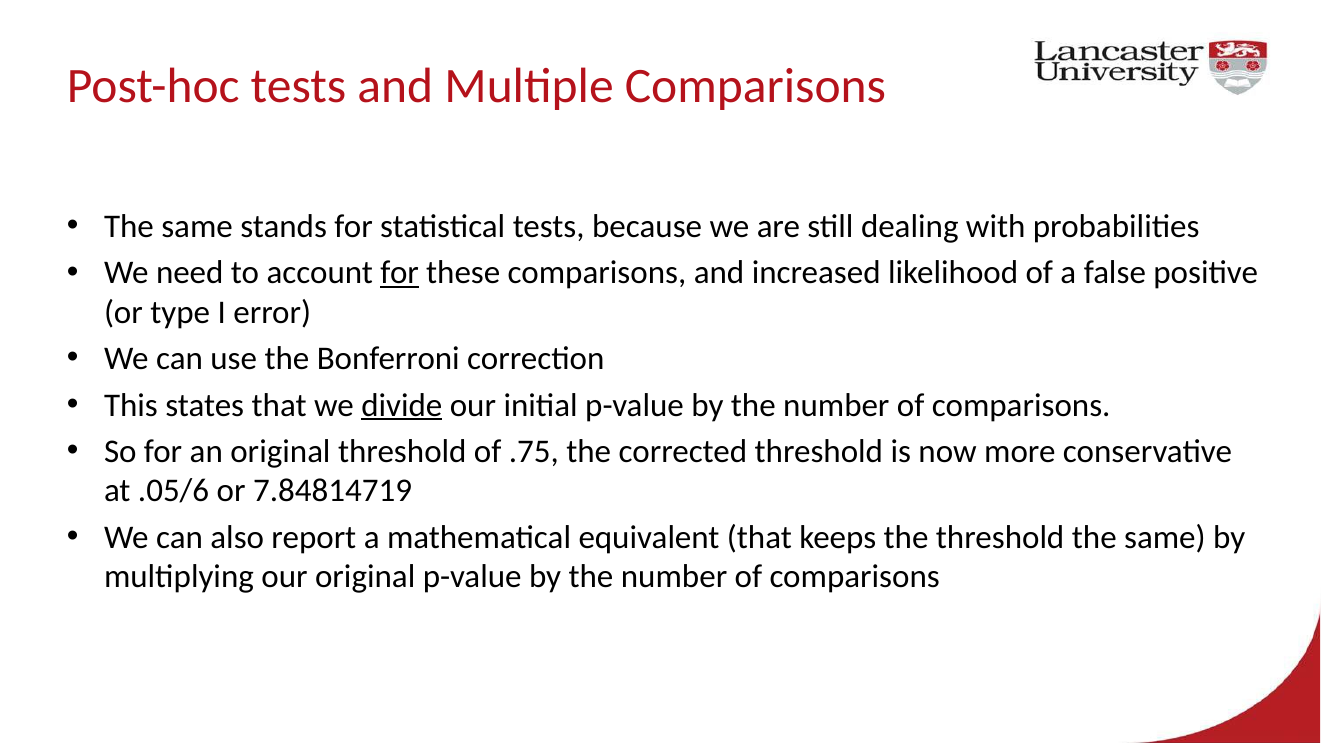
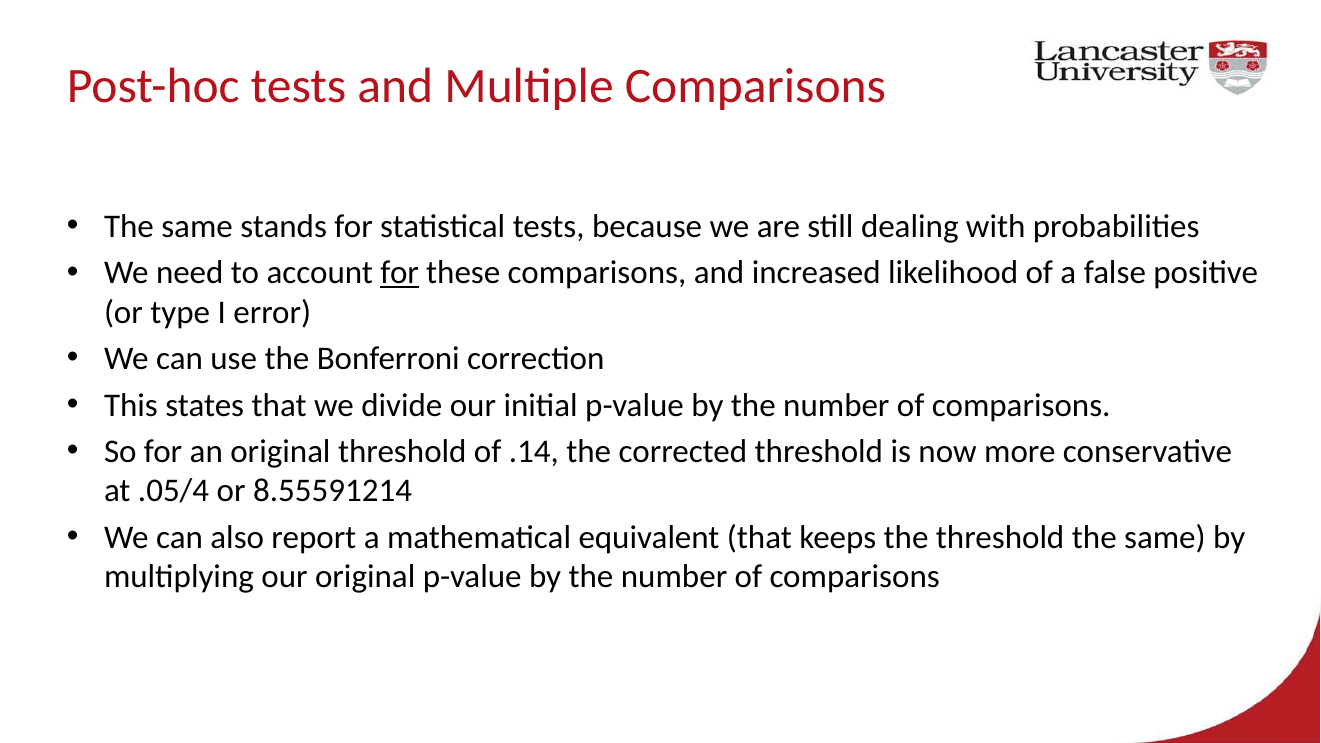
divide underline: present -> none (402, 405)
.75: .75 -> .14 (534, 451)
.05/6: .05/6 -> .05/4 (174, 491)
7.84814719: 7.84814719 -> 8.55591214 (333, 491)
